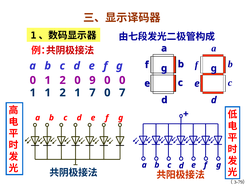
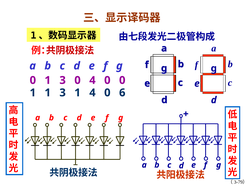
0 1 2: 2 -> 3 (63, 80)
0 9: 9 -> 4 (92, 80)
1 1 2: 2 -> 3 (63, 93)
1 7: 7 -> 4 (92, 93)
0 7: 7 -> 6 (122, 93)
